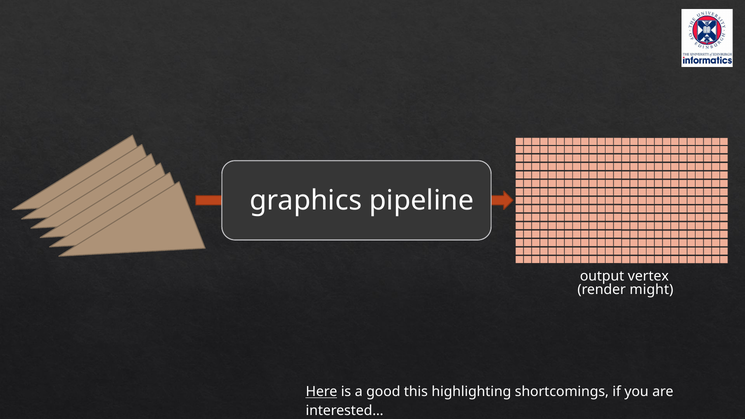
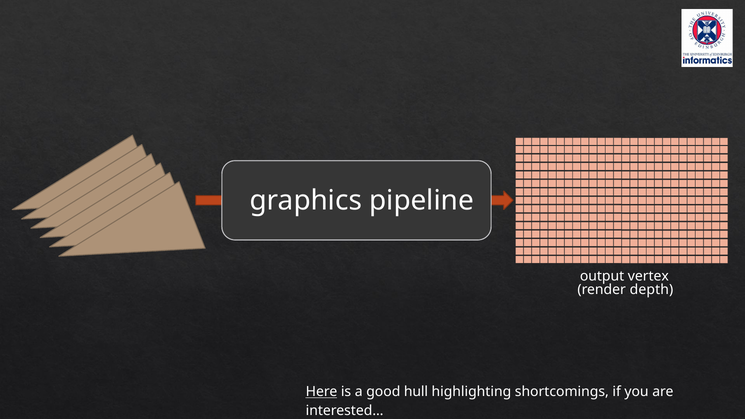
might: might -> depth (651, 290)
this: this -> hull (416, 392)
